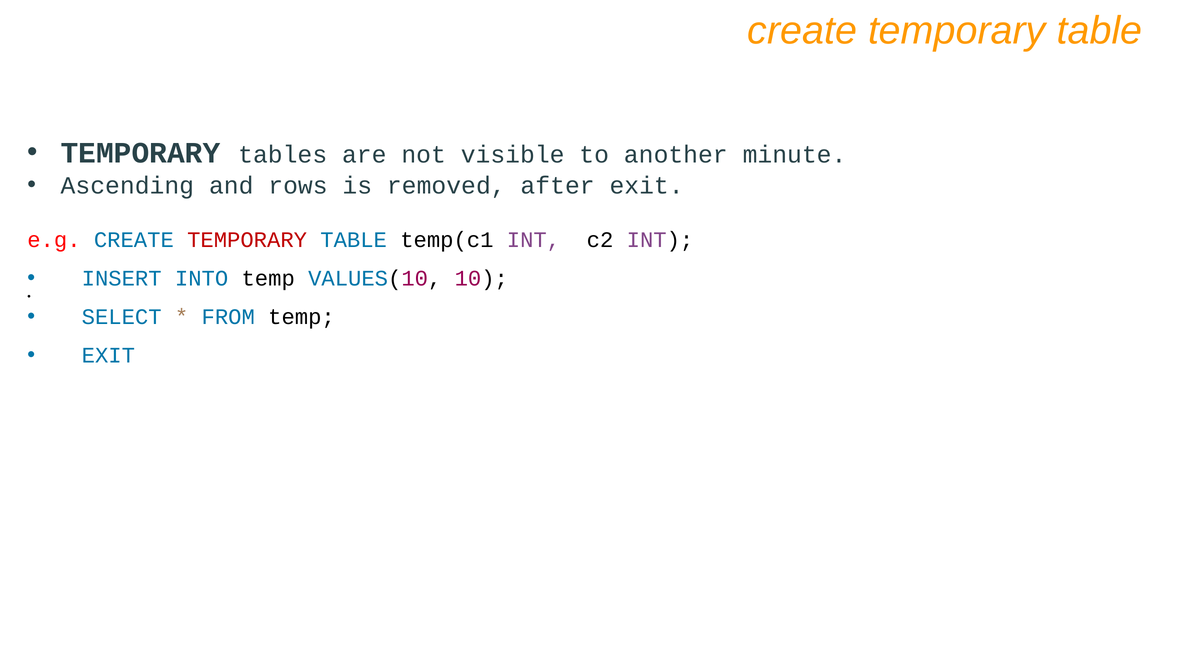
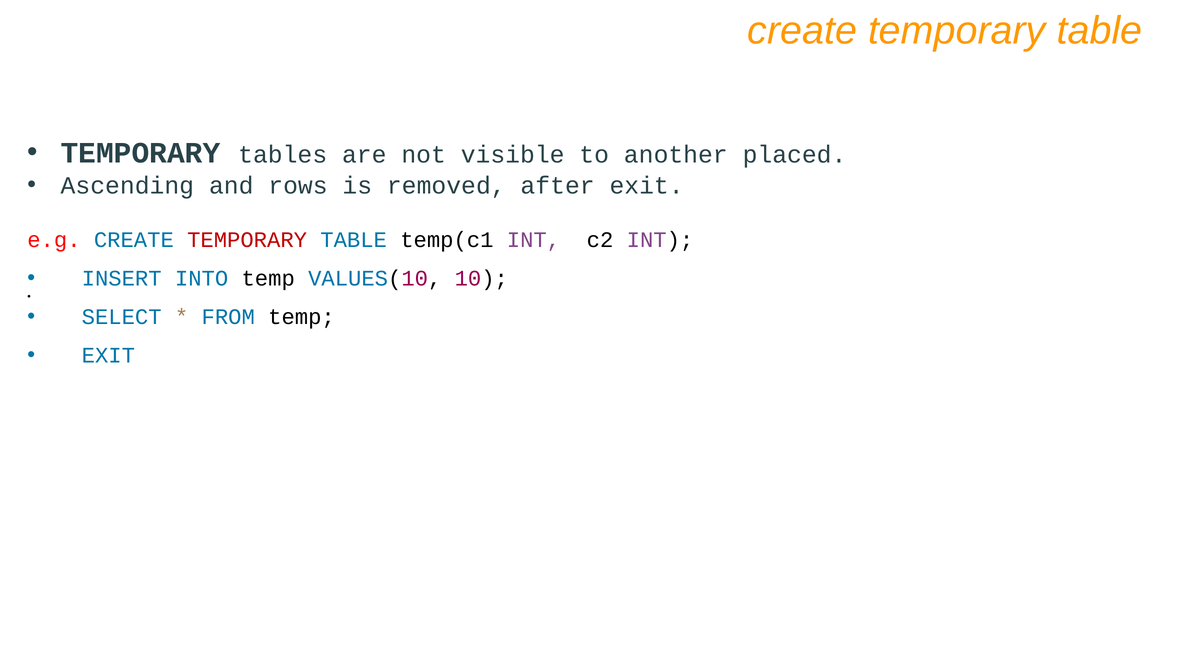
minute: minute -> placed (795, 155)
